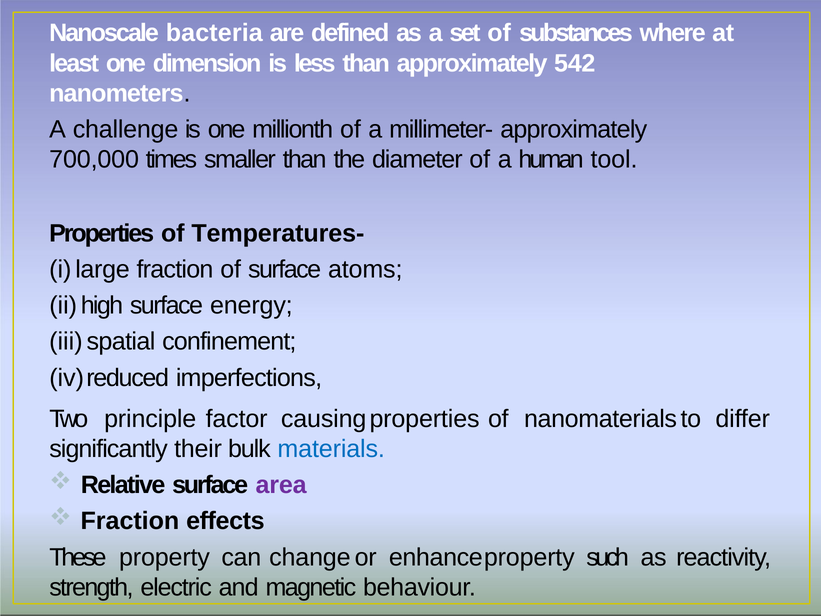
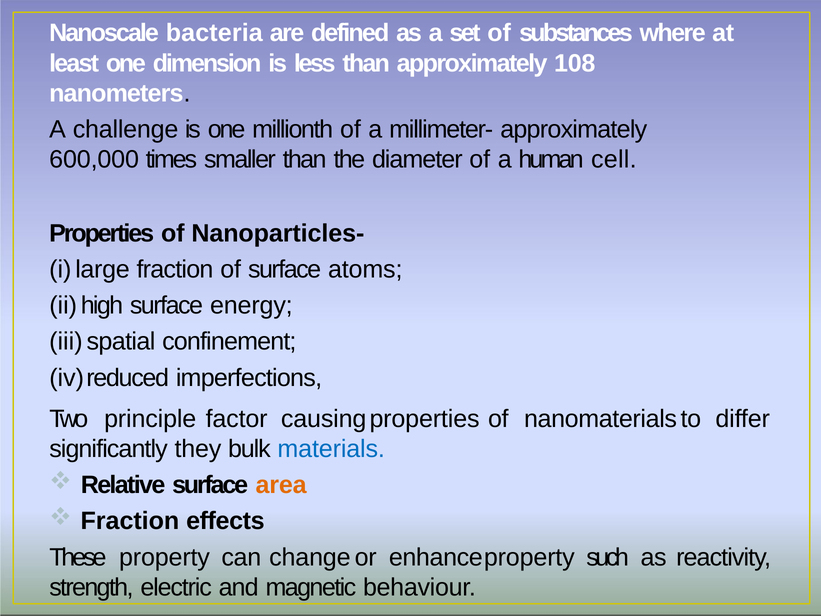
542: 542 -> 108 (575, 63)
700,000: 700,000 -> 600,000 (94, 160)
tool: tool -> cell (614, 160)
Temperatures-: Temperatures- -> Nanoparticles- (278, 233)
their: their -> they (198, 449)
area colour: purple -> orange (281, 485)
